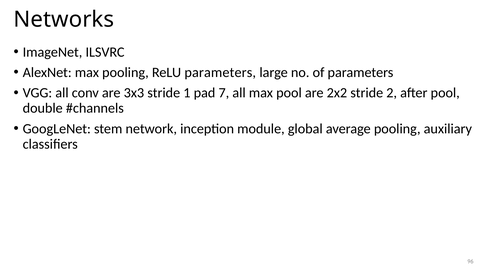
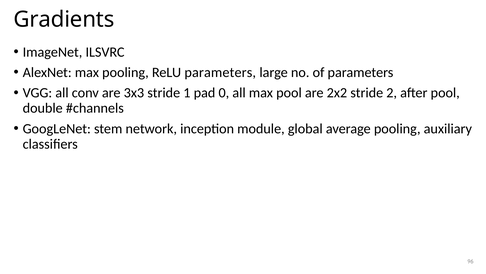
Networks: Networks -> Gradients (64, 19)
7: 7 -> 0 (224, 93)
